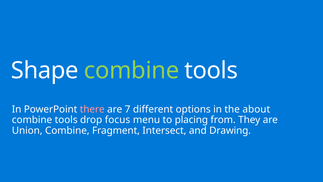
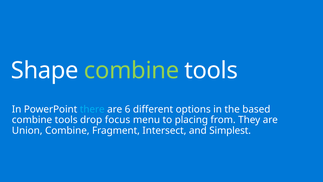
there colour: pink -> light blue (92, 109)
7: 7 -> 6 (128, 109)
about: about -> based (256, 109)
Drawing: Drawing -> Simplest (230, 130)
